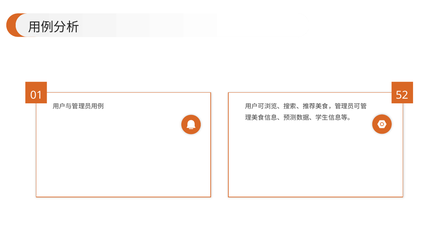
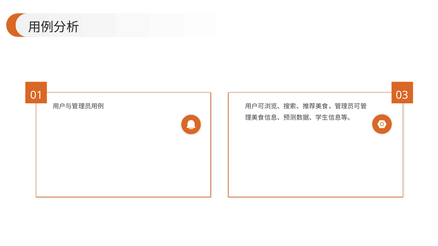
52: 52 -> 03 (402, 95)
